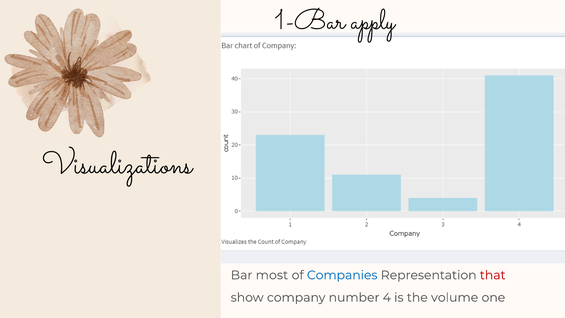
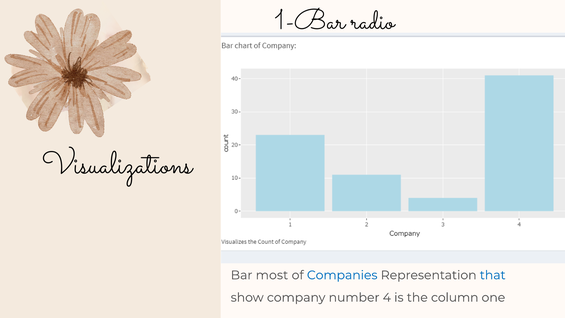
apply: apply -> radio (373, 20)
that colour: red -> blue (493, 275)
volume: volume -> column (455, 297)
